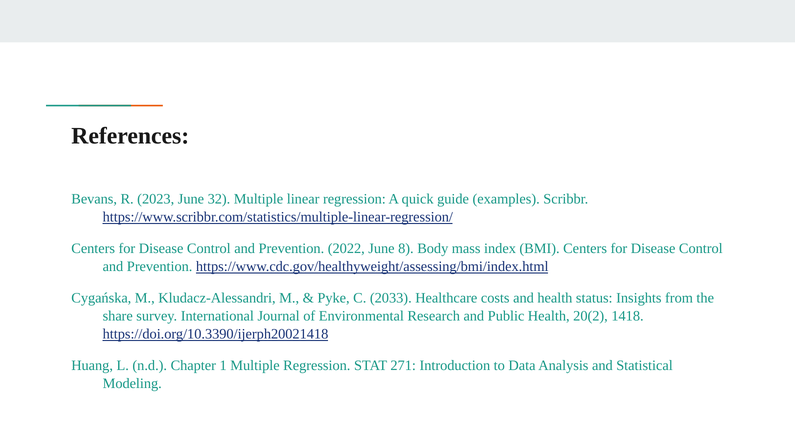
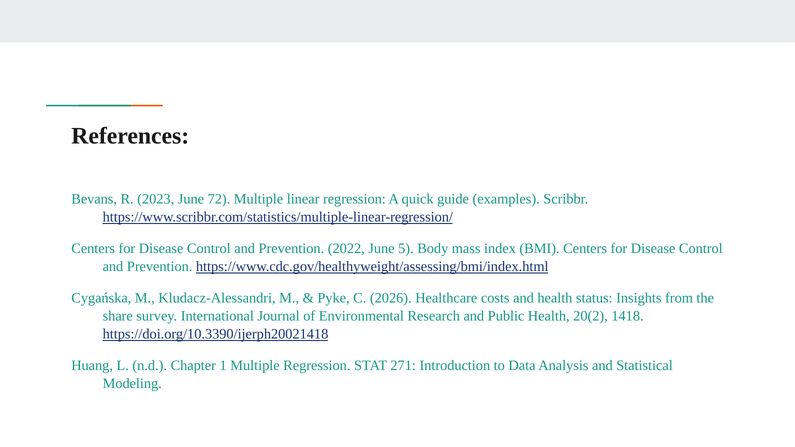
32: 32 -> 72 (219, 199)
8: 8 -> 5 (406, 249)
2033: 2033 -> 2026 (391, 298)
